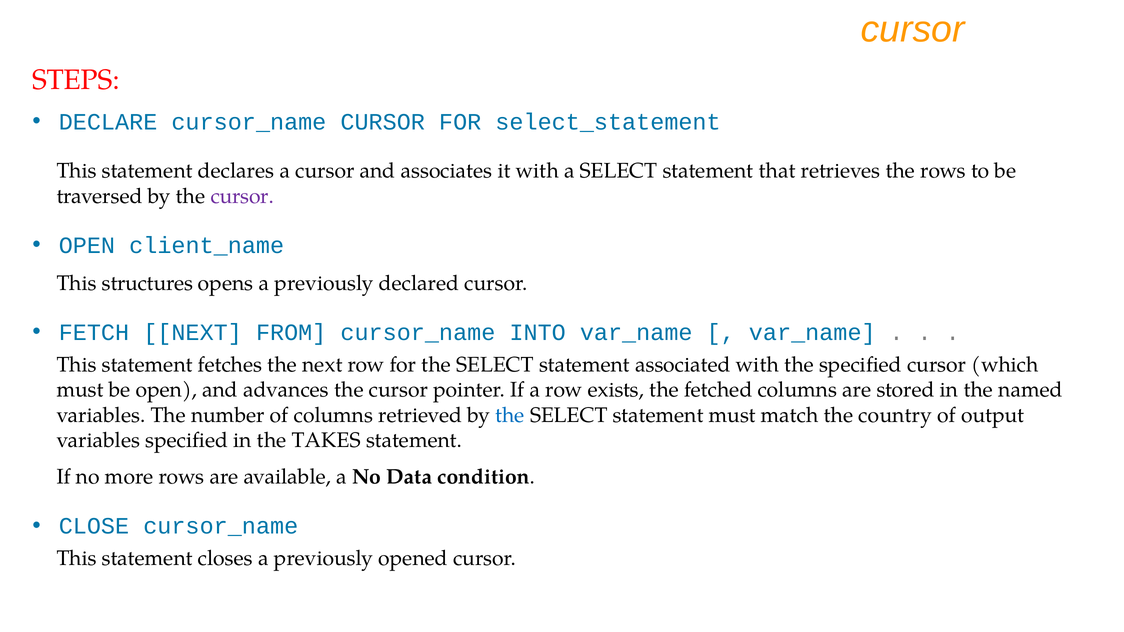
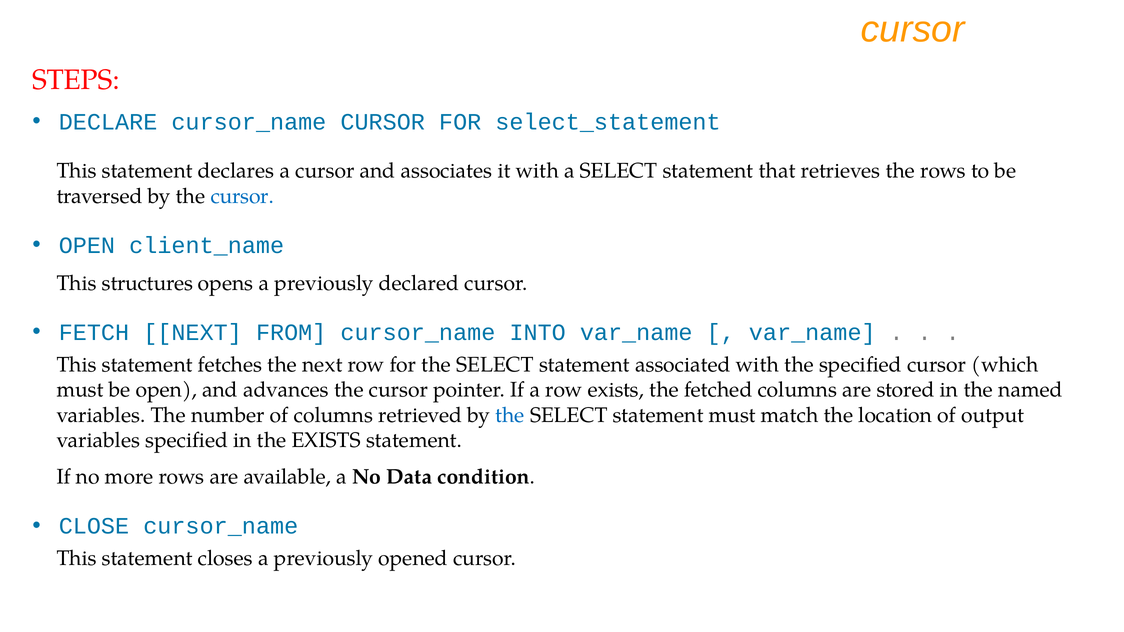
cursor colour: purple -> blue (242, 196)
country: country -> location (895, 415)
the TAKES: TAKES -> EXISTS (326, 441)
